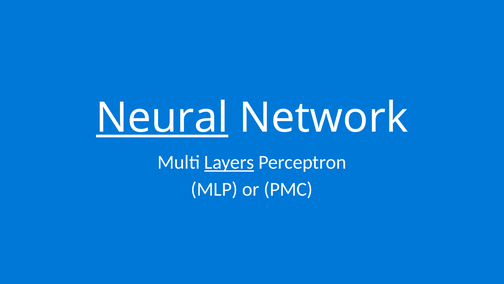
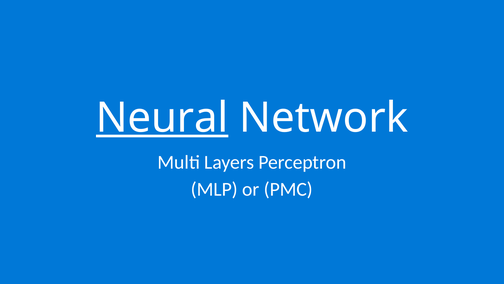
Layers underline: present -> none (229, 162)
